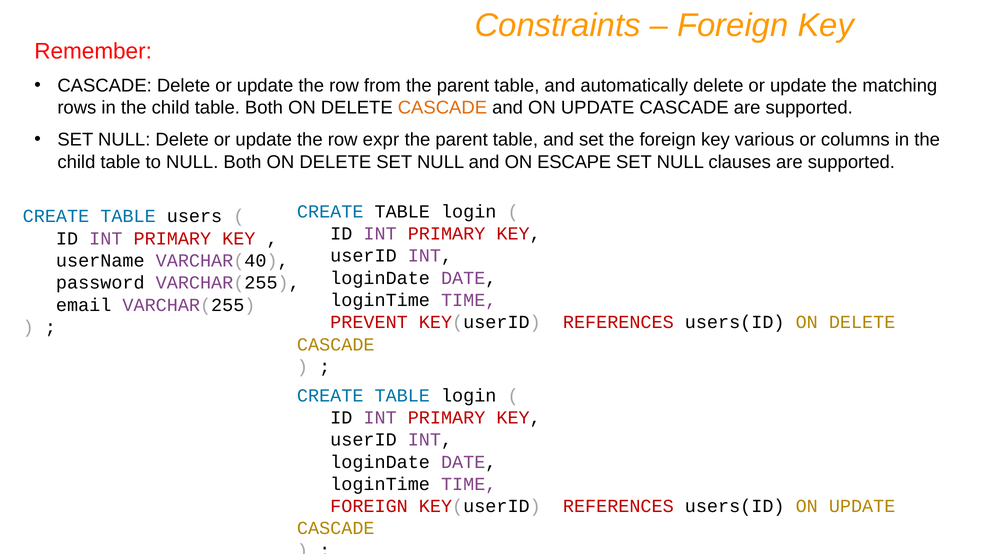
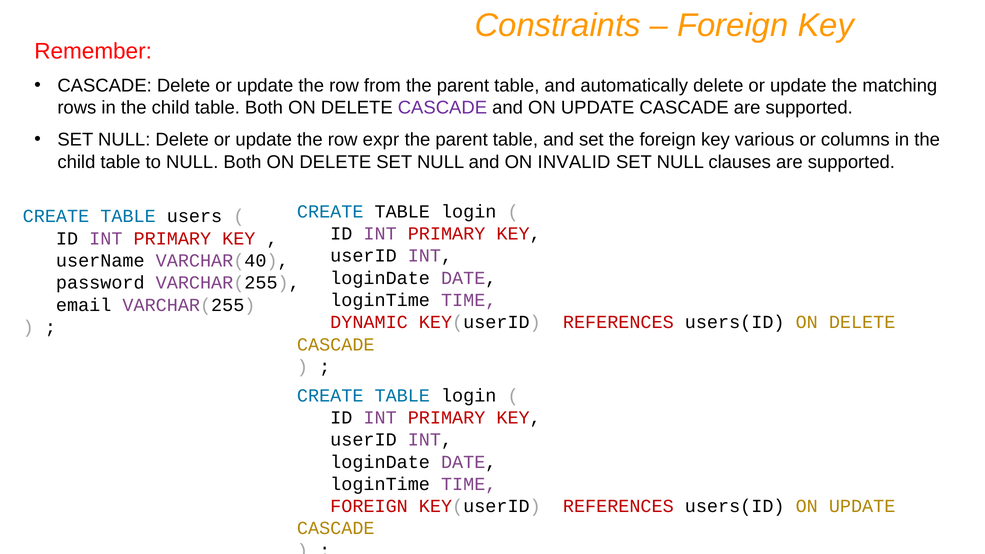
CASCADE colour: orange -> purple (442, 108)
ESCAPE: ESCAPE -> INVALID (574, 162)
PREVENT: PREVENT -> DYNAMIC (369, 322)
